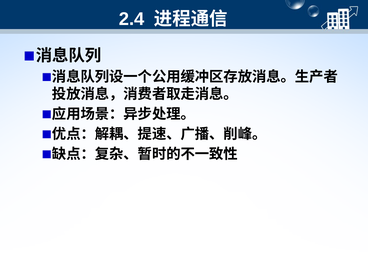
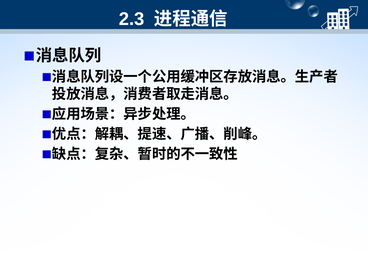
2.4: 2.4 -> 2.3 (132, 19)
